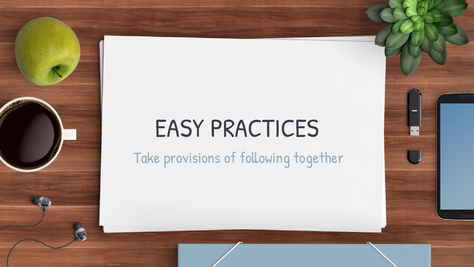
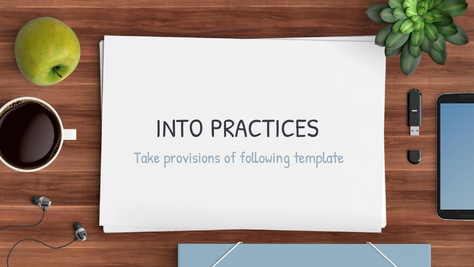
EASY: EASY -> INTO (180, 128)
together: together -> template (319, 158)
